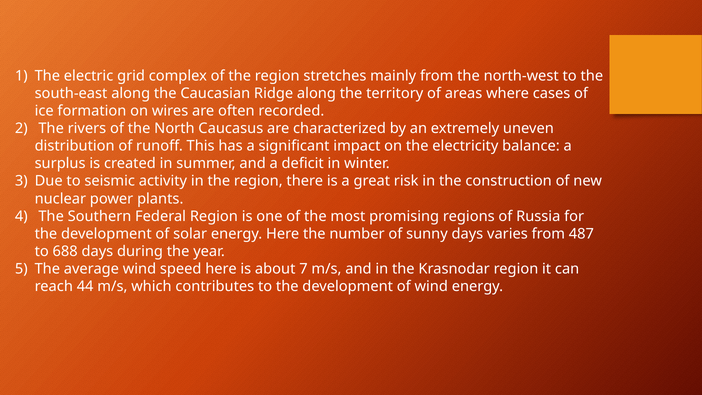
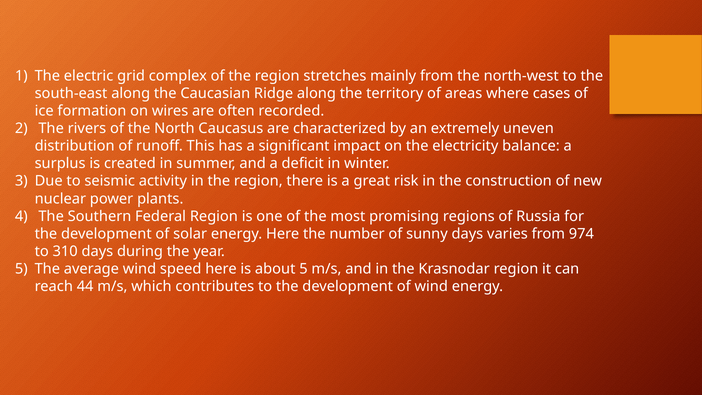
487: 487 -> 974 (581, 234)
688: 688 -> 310 (65, 251)
about 7: 7 -> 5 (303, 269)
